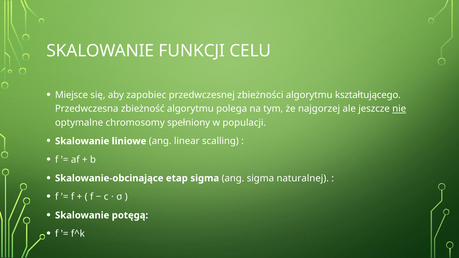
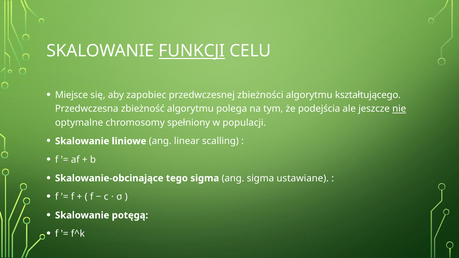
FUNKCJI underline: none -> present (192, 51)
najgorzej: najgorzej -> podejścia (319, 109)
etap: etap -> tego (177, 178)
naturalnej: naturalnej -> ustawiane (303, 178)
